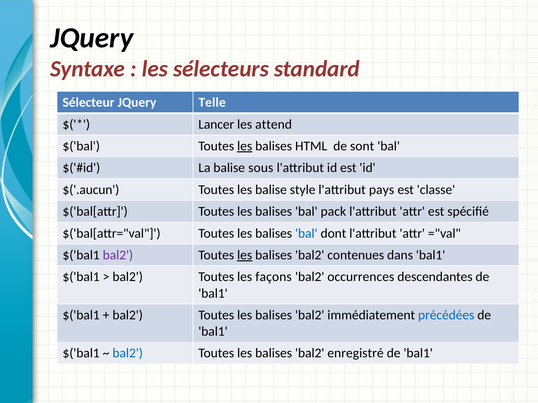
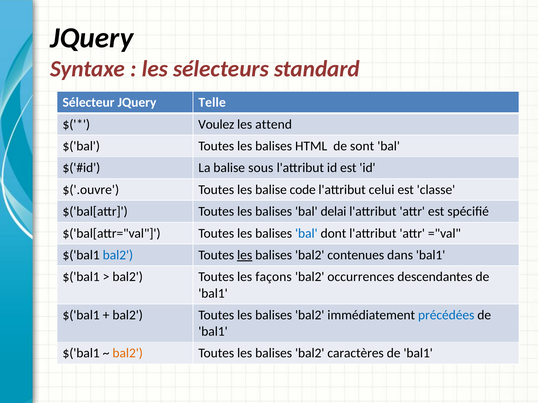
Lancer: Lancer -> Voulez (216, 124)
les underline: present -> none (245, 146)
$('.aucun: $('.aucun -> $('.ouvre (91, 190)
style: style -> code (303, 190)
pays: pays -> celui (382, 190)
pack: pack -> delai (333, 212)
bal2 colour: purple -> blue (118, 255)
bal2 colour: blue -> orange (128, 354)
enregistré: enregistré -> caractères (356, 354)
